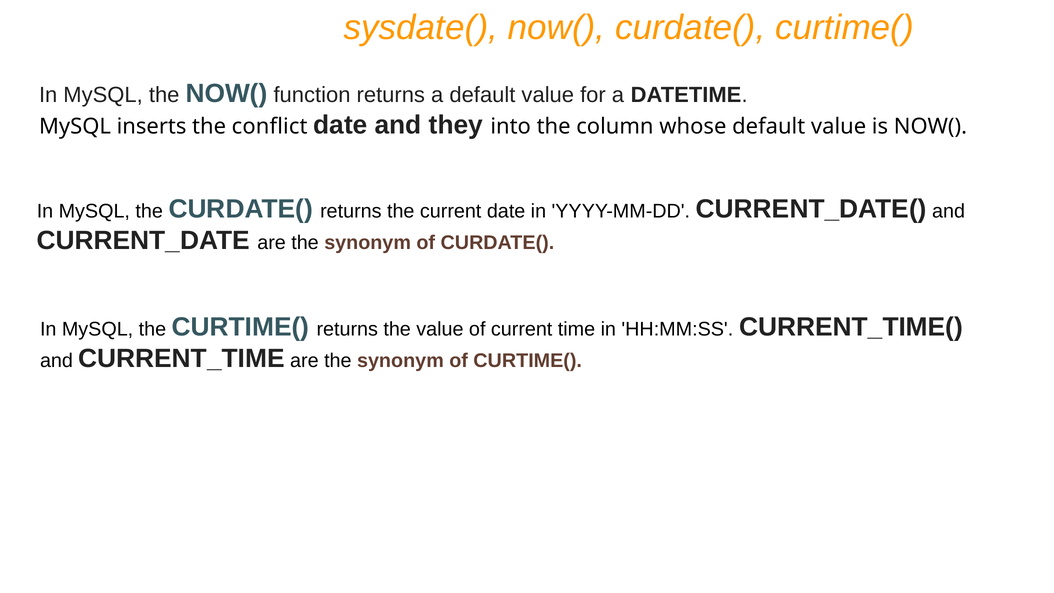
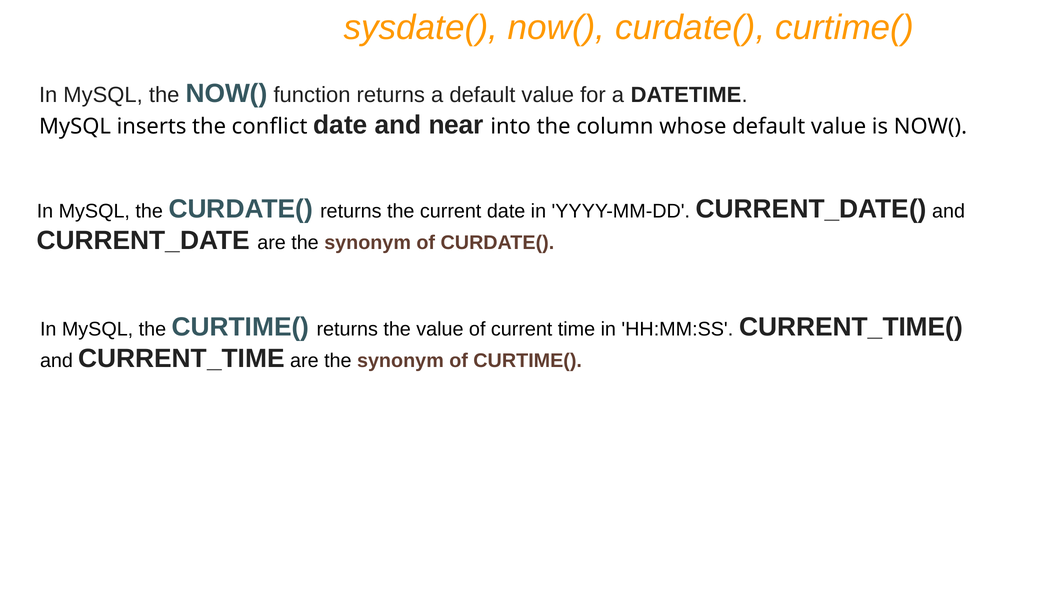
they: they -> near (456, 125)
